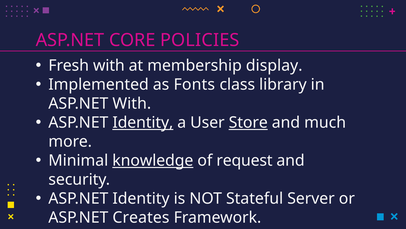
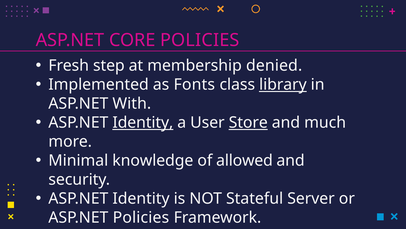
Fresh with: with -> step (109, 66)
display: display -> denied (274, 66)
library underline: none -> present (283, 84)
knowledge underline: present -> none (153, 160)
request: request -> allowed (244, 160)
ASP.NET Creates: Creates -> Policies (141, 217)
